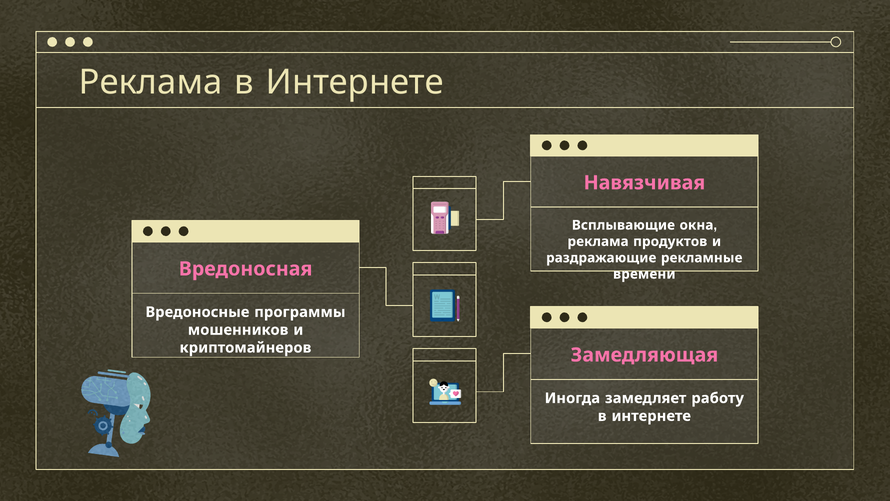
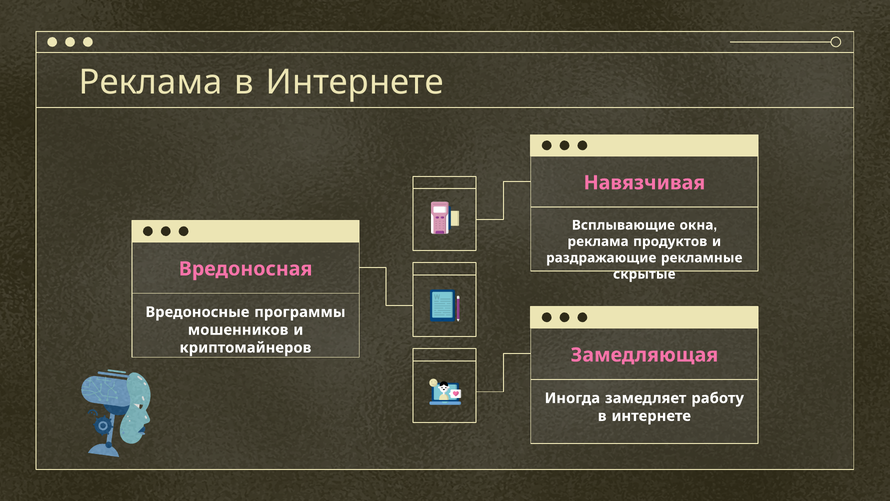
времени: времени -> скрытые (644, 274)
